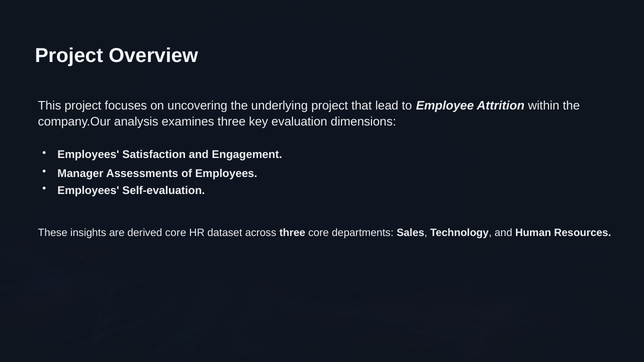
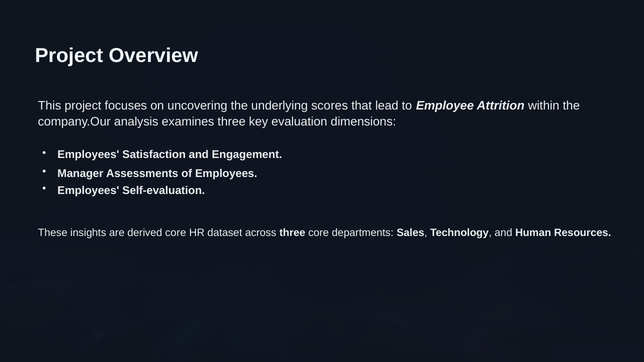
underlying project: project -> scores (330, 106)
